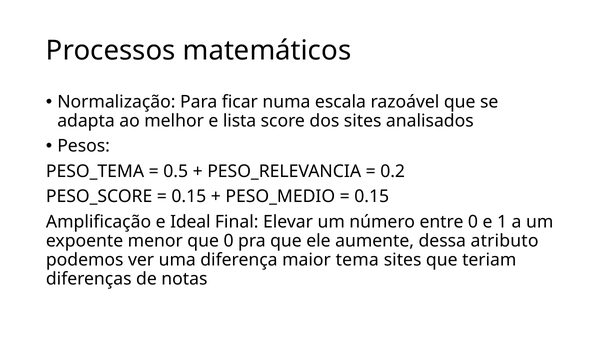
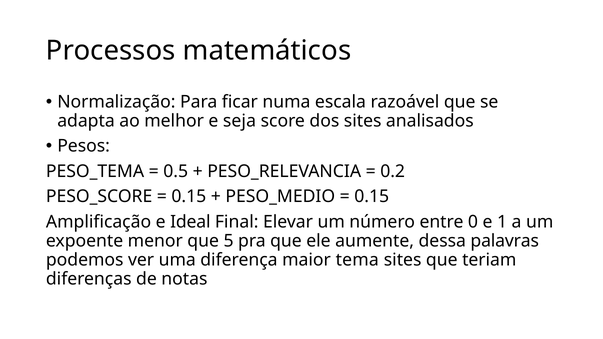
lista: lista -> seja (239, 121)
que 0: 0 -> 5 (229, 241)
atributo: atributo -> palavras (505, 241)
